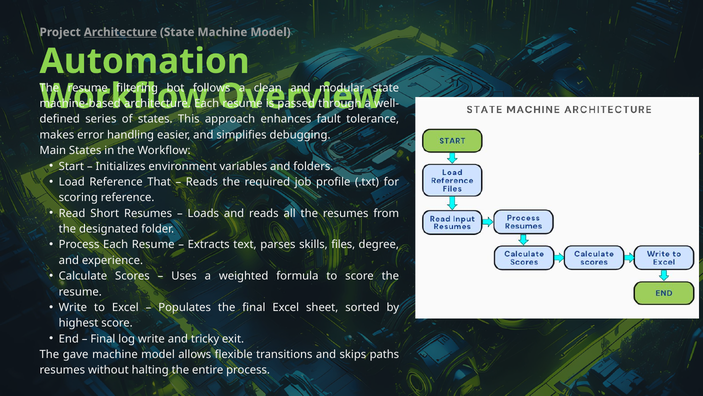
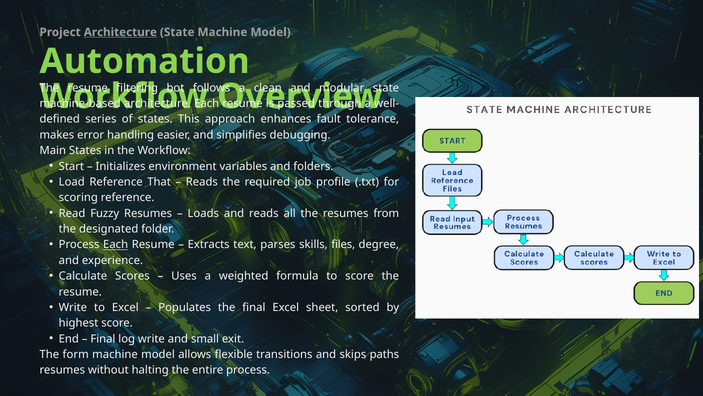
Short: Short -> Fuzzy (105, 213)
Each underline: none -> present (116, 244)
tricky: tricky -> small (205, 338)
gave: gave -> form (76, 354)
